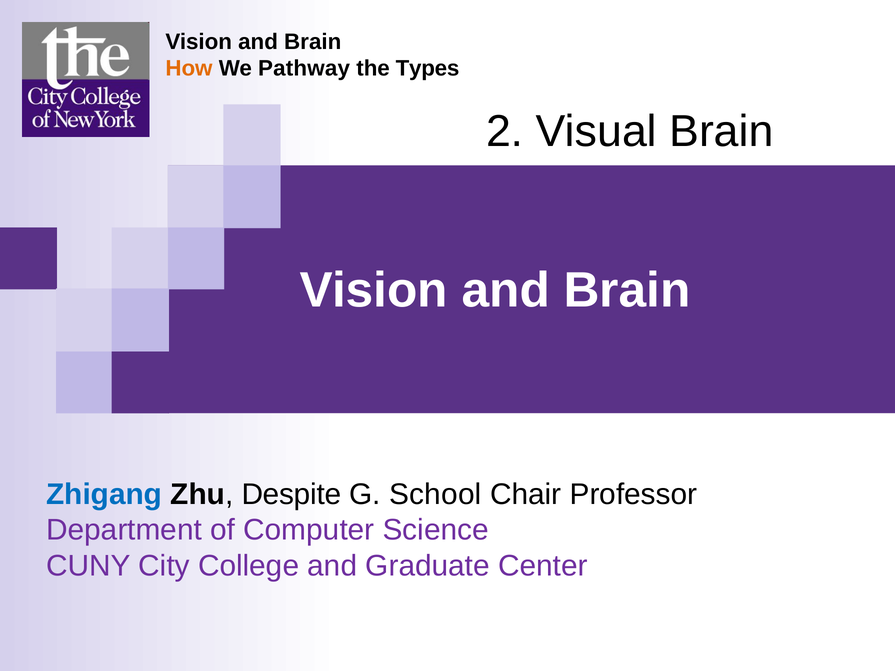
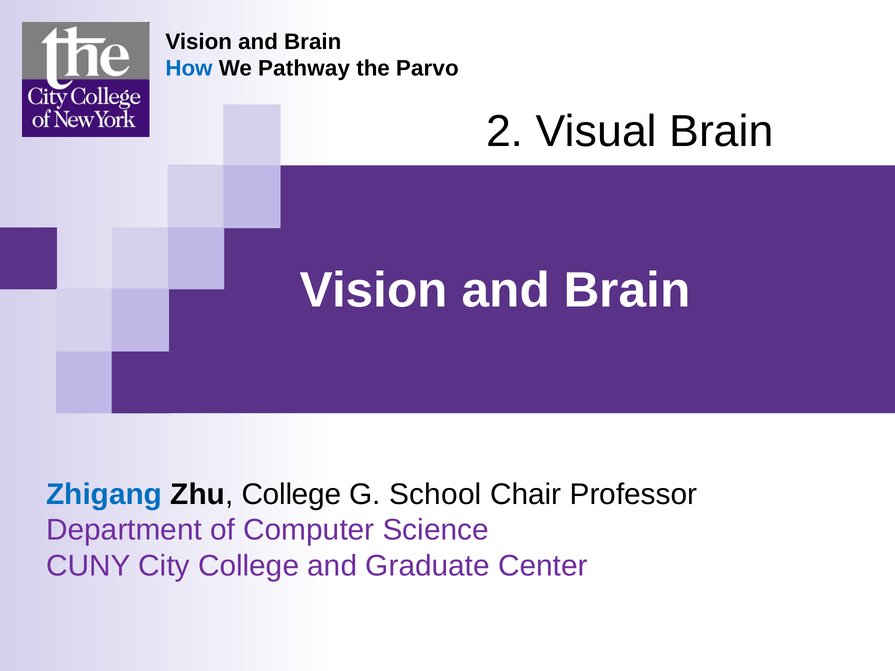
How colour: orange -> blue (189, 69)
Types: Types -> Parvo (427, 69)
Zhu Despite: Despite -> College (291, 494)
